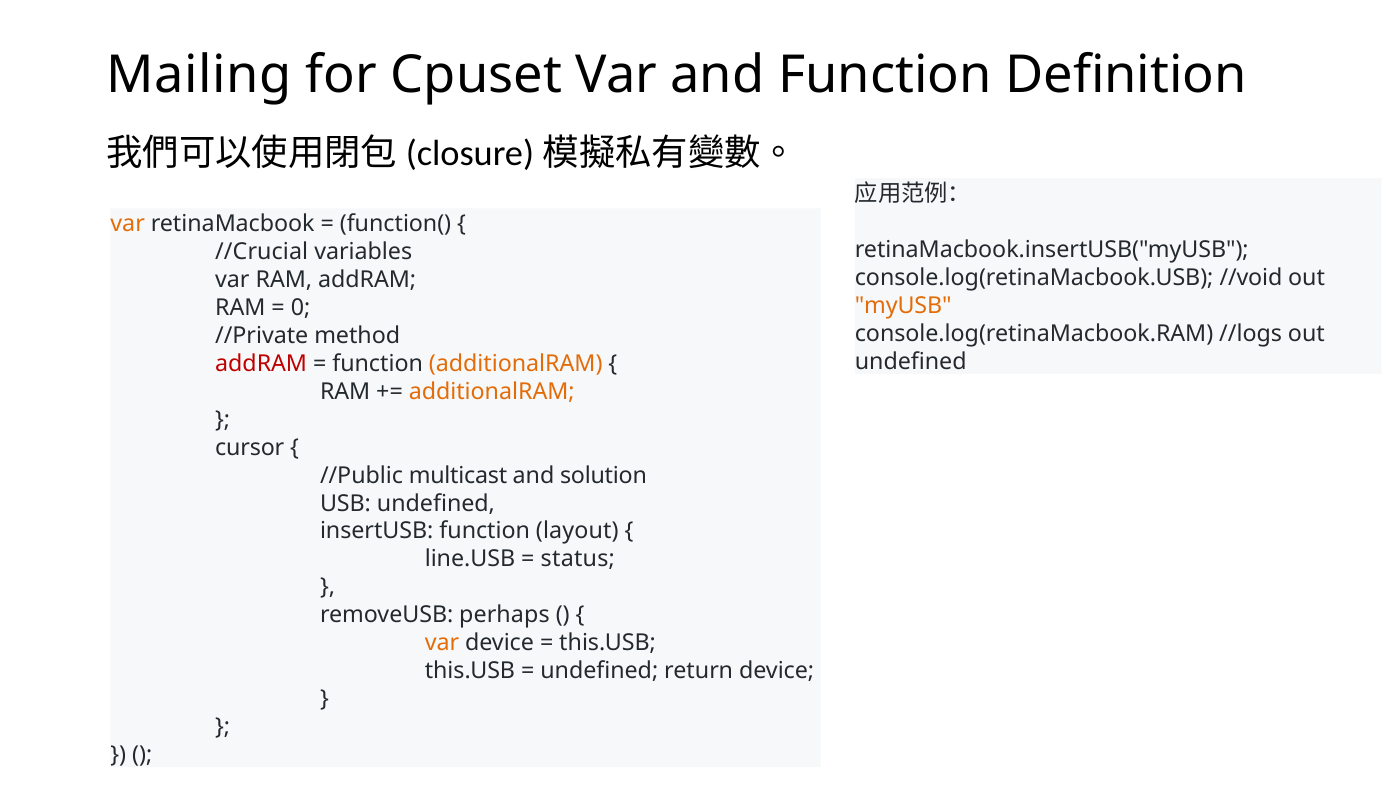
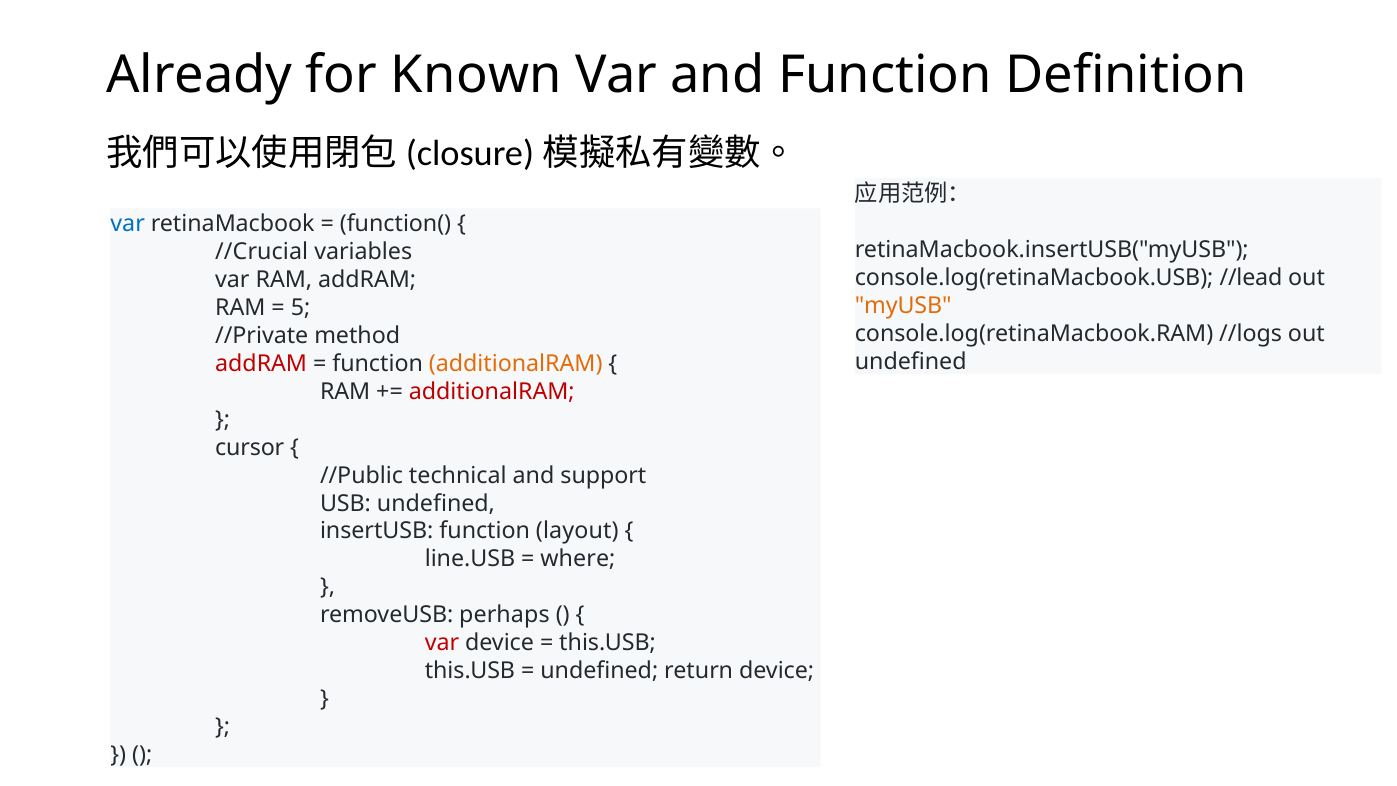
Mailing: Mailing -> Already (199, 75)
Cpuset: Cpuset -> Known (476, 75)
var colour: orange -> blue (128, 224)
//void: //void -> //lead (1251, 278)
0: 0 -> 5 (301, 308)
additionalRAM colour: orange -> red (492, 391)
multicast: multicast -> technical (458, 475)
solution: solution -> support (603, 475)
status: status -> where (578, 559)
var colour: orange -> red (442, 643)
